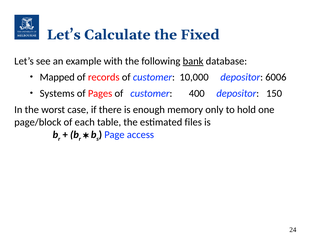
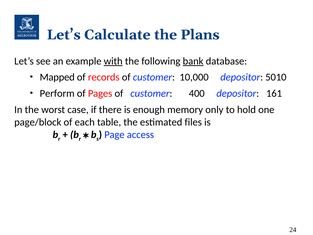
Fixed: Fixed -> Plans (200, 35)
with underline: none -> present (113, 61)
6006: 6006 -> 5010 (276, 77)
Systems: Systems -> Perform (57, 93)
150: 150 -> 161 (274, 93)
